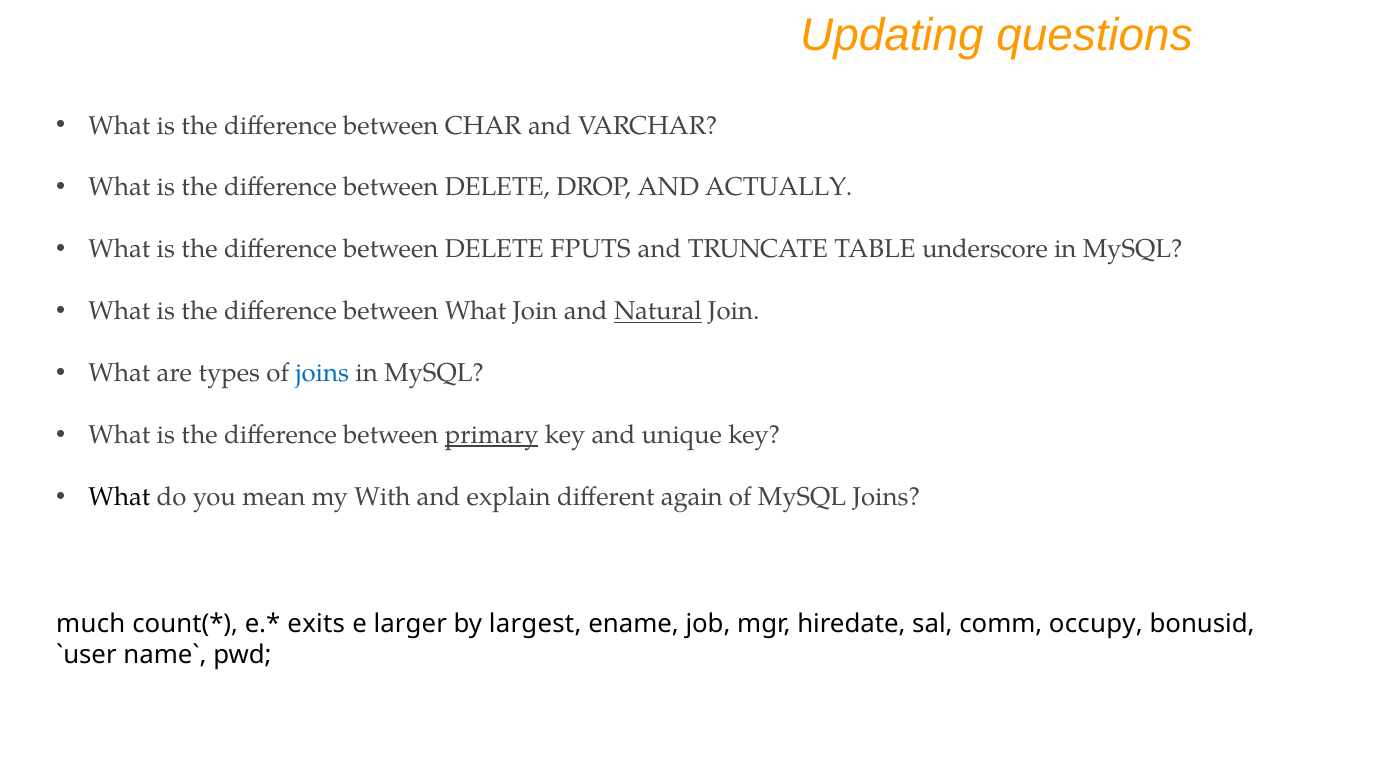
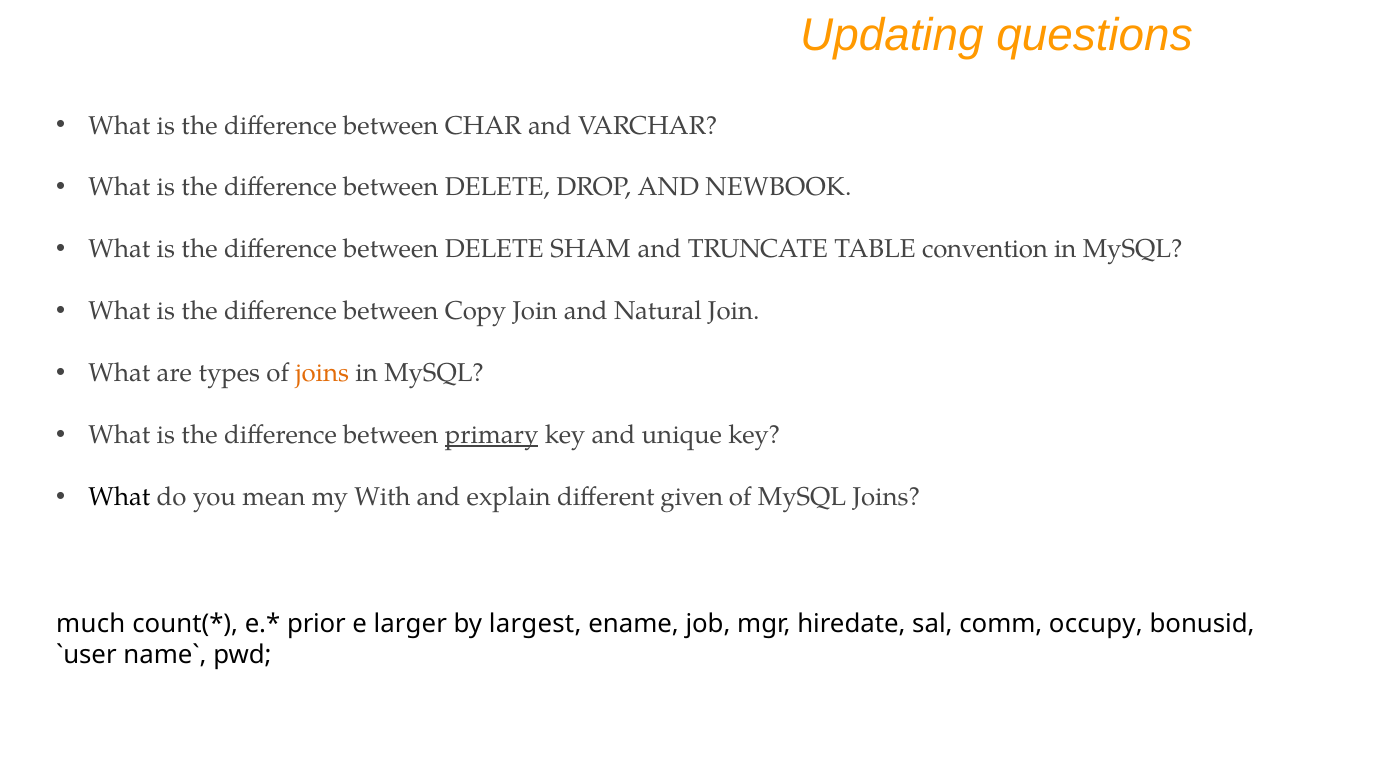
ACTUALLY: ACTUALLY -> NEWBOOK (779, 187)
FPUTS: FPUTS -> SHAM (591, 249)
underscore: underscore -> convention (985, 249)
between What: What -> Copy (476, 311)
Natural underline: present -> none (658, 311)
joins colour: blue -> orange (322, 373)
again: again -> given (692, 497)
exits: exits -> prior (316, 624)
